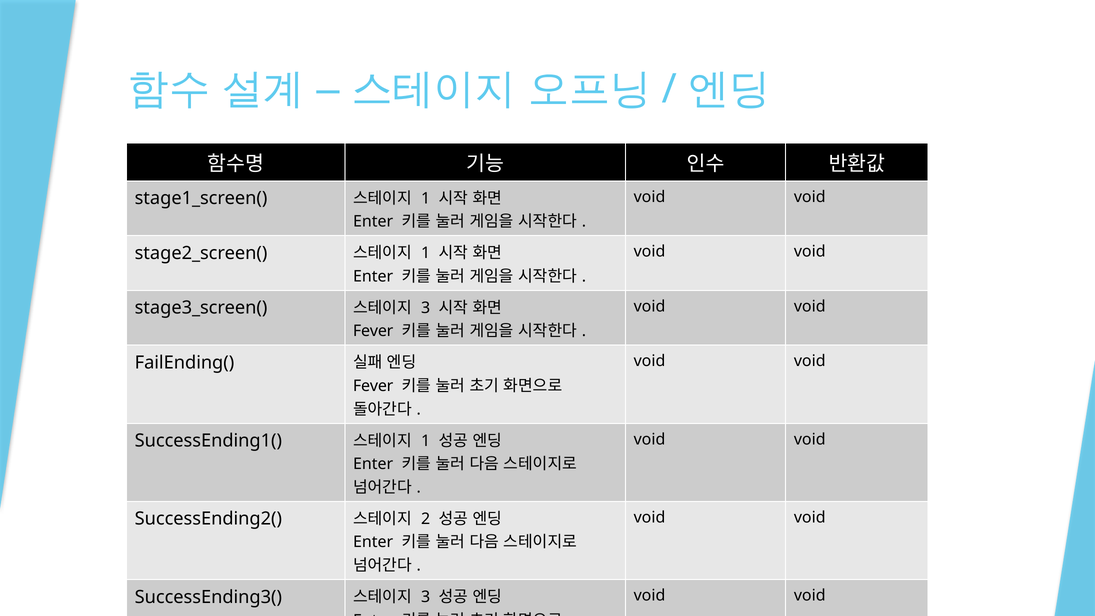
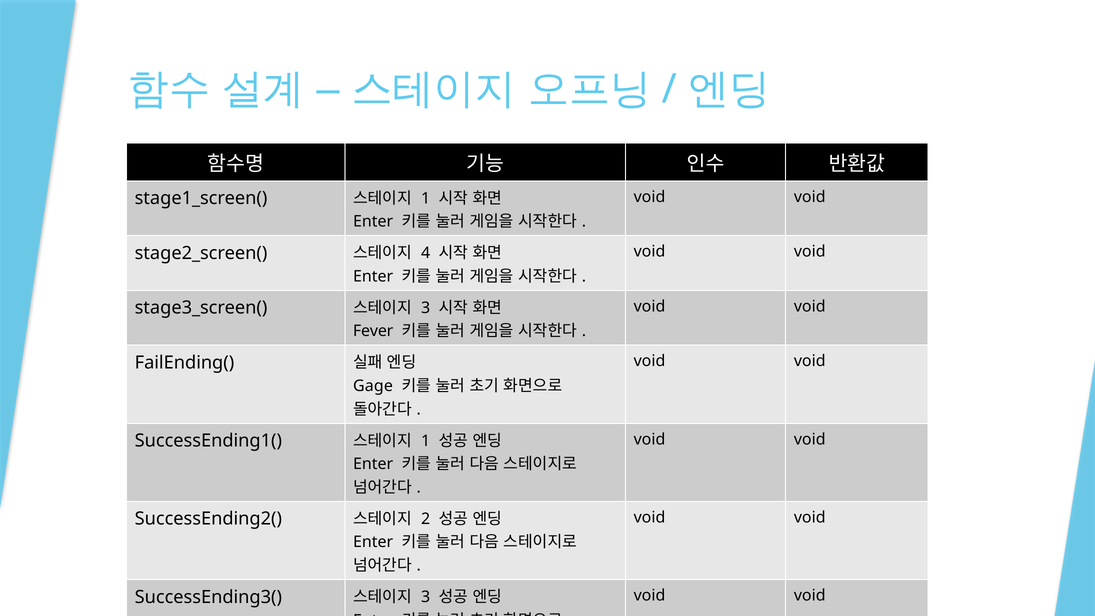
1: 1 -> 4 (426, 253)
Fever: Fever -> Gage (373, 386)
